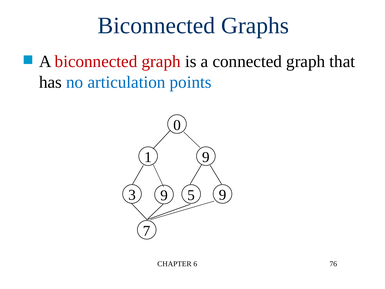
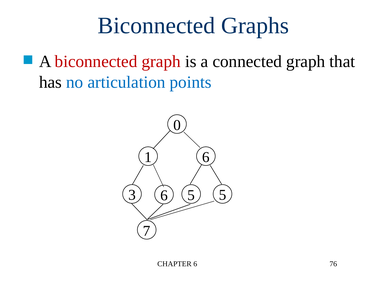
1 9: 9 -> 6 (206, 157)
3 9: 9 -> 6 (164, 195)
5 9: 9 -> 5 (223, 195)
